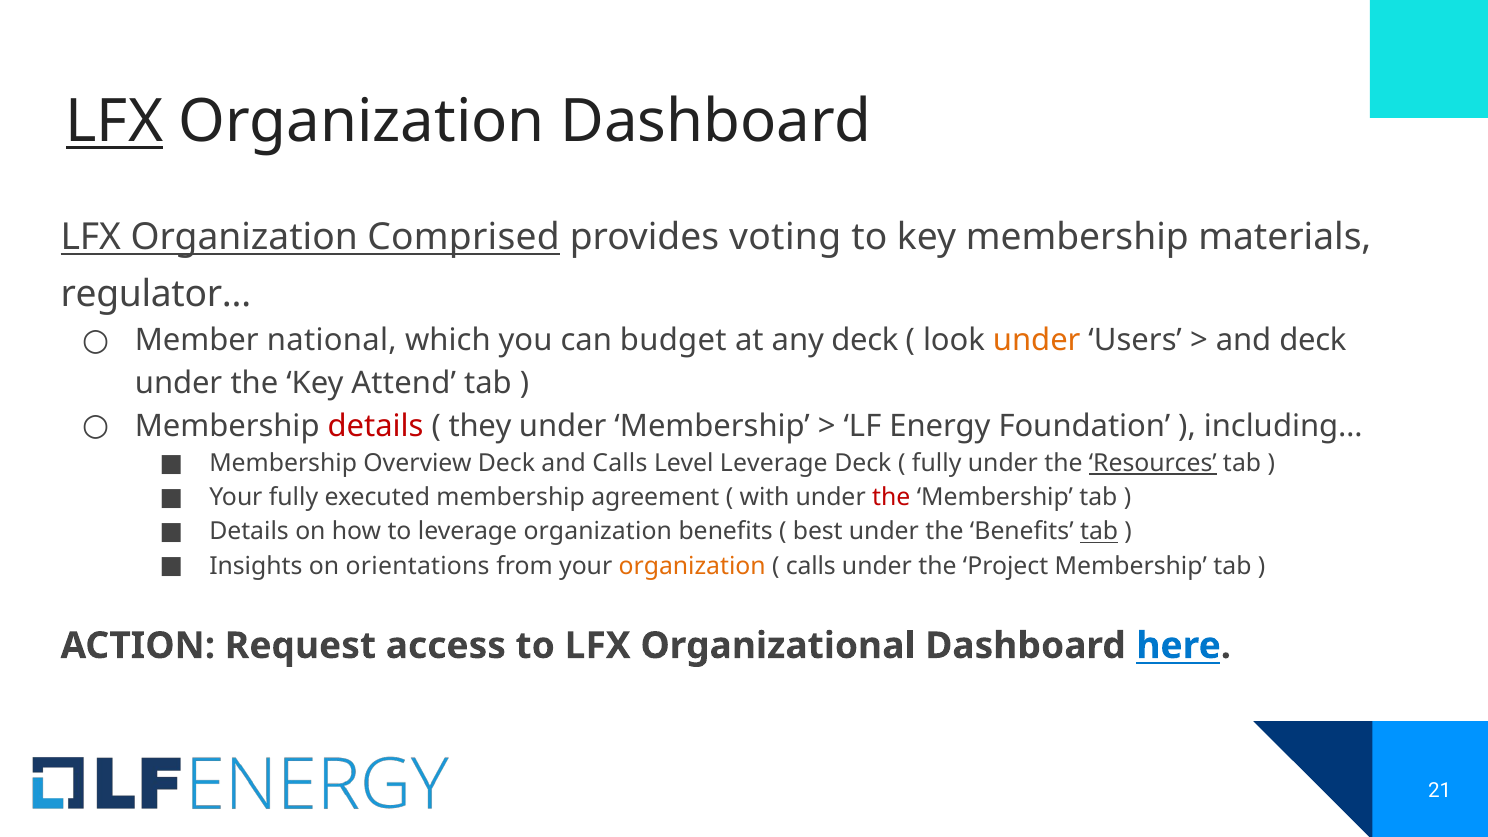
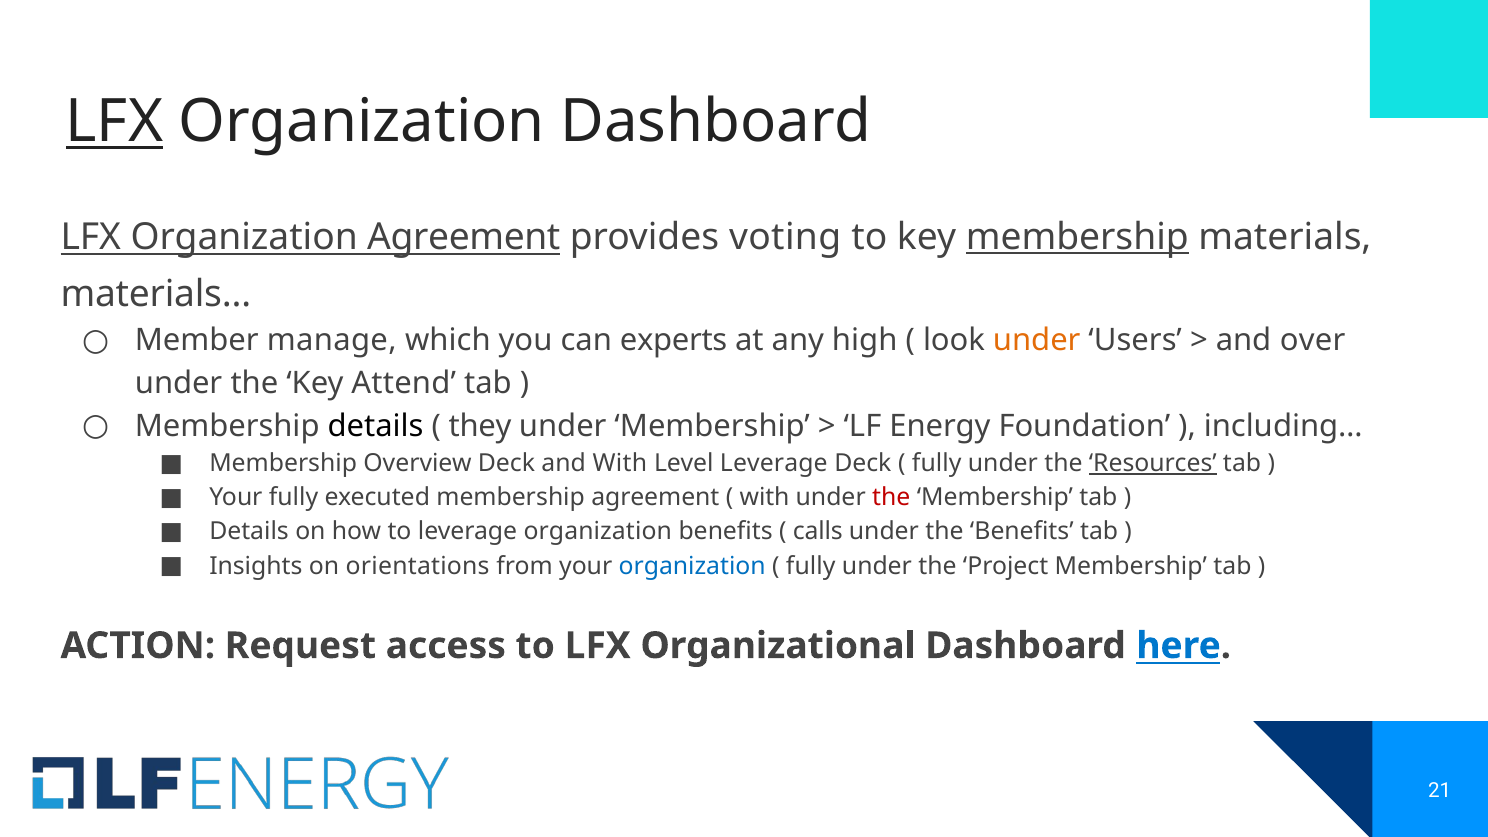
Organization Comprised: Comprised -> Agreement (464, 237)
membership underline: none -> present (1077, 237)
regulator…: regulator… -> materials… (156, 294)
national: national -> manage (332, 340)
budget: budget -> experts (674, 340)
any deck: deck -> high (865, 340)
and deck: deck -> over (1313, 340)
details colour: red -> black (376, 426)
and Calls: Calls -> With (620, 463)
best: best -> calls (818, 532)
tab underline: present -> none (1099, 532)
organization colour: orange -> blue (692, 566)
calls: calls -> fully (811, 566)
